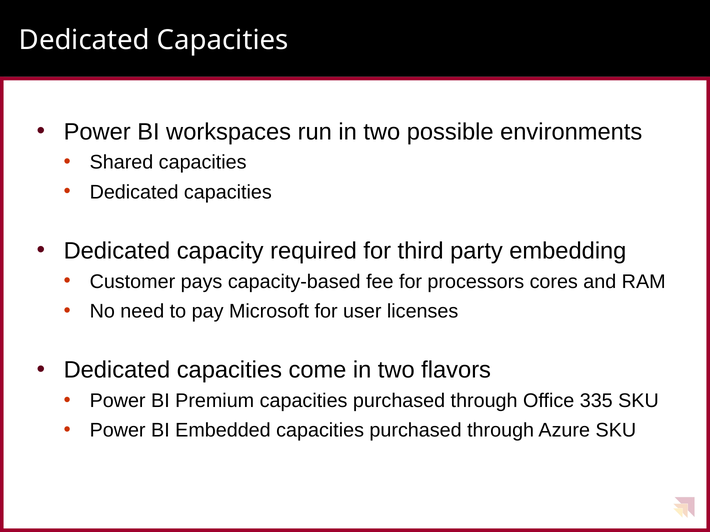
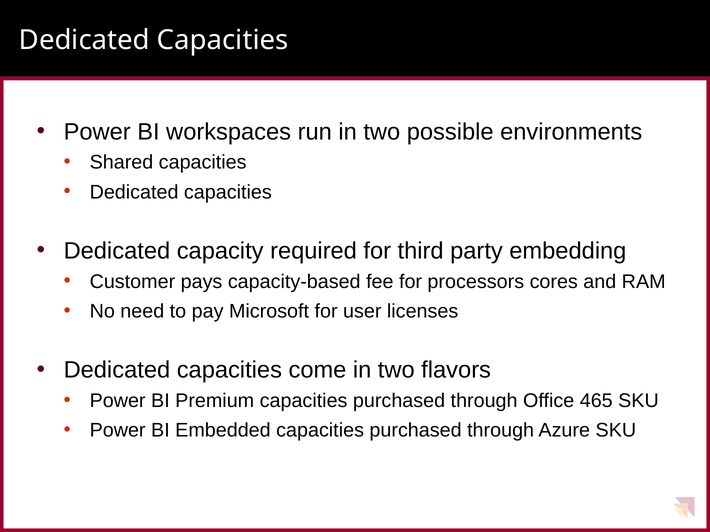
335: 335 -> 465 (596, 401)
